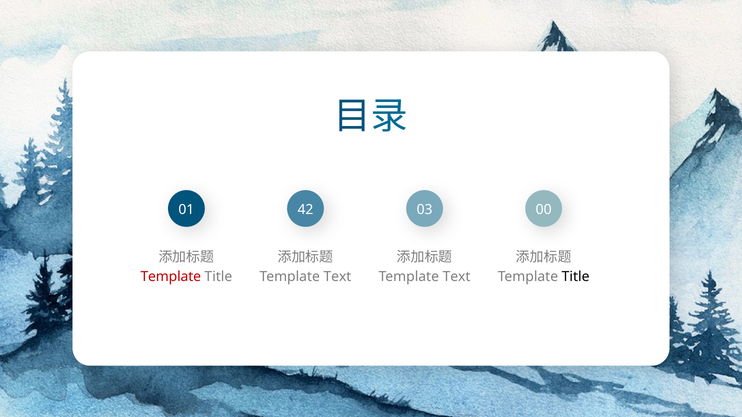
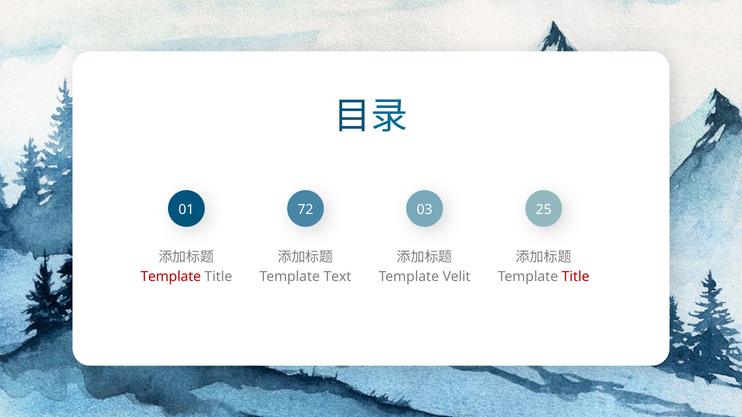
42: 42 -> 72 (305, 210)
00: 00 -> 25 (544, 210)
Text: Text -> Velit (457, 277)
Title colour: black -> red (576, 277)
